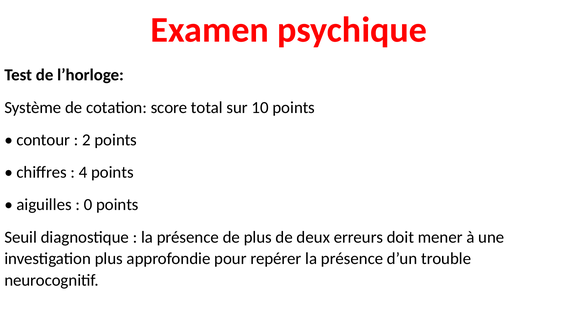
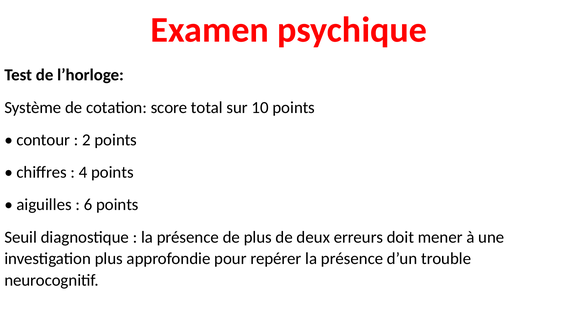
0: 0 -> 6 (88, 205)
